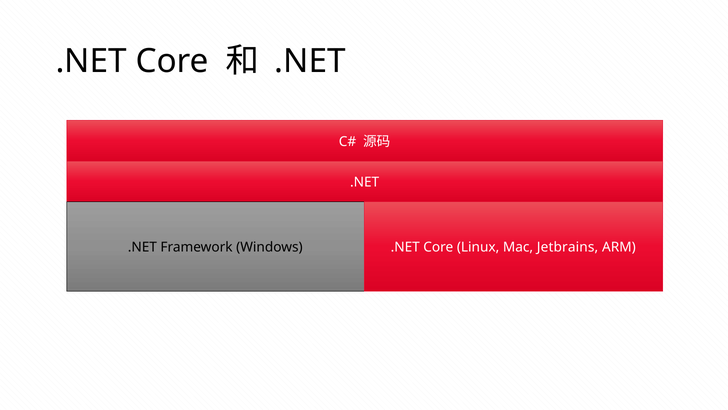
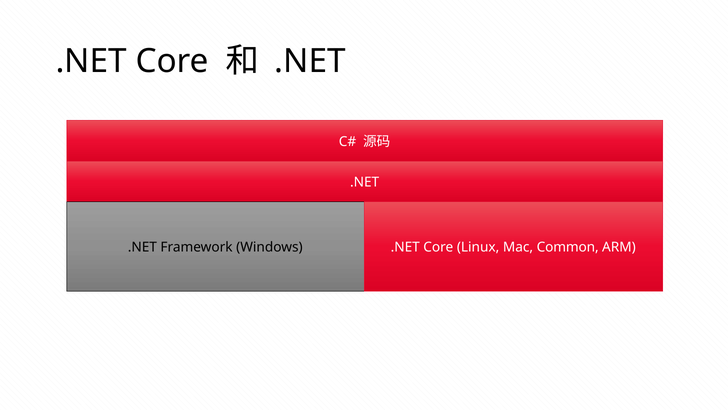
Jetbrains: Jetbrains -> Common (568, 247)
